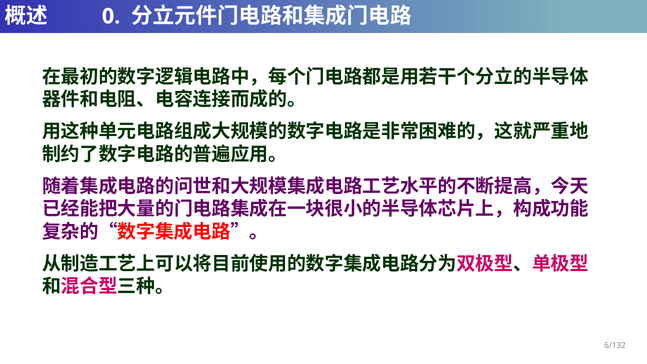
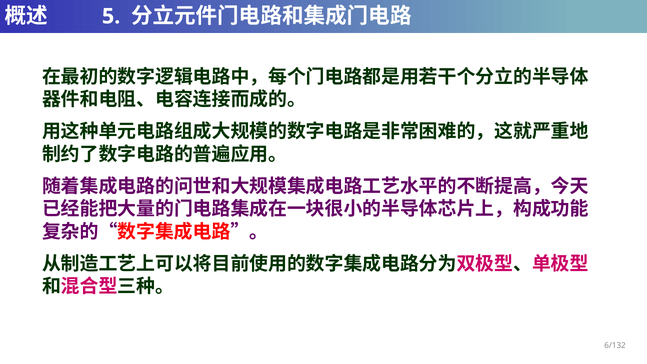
0: 0 -> 5 (111, 16)
